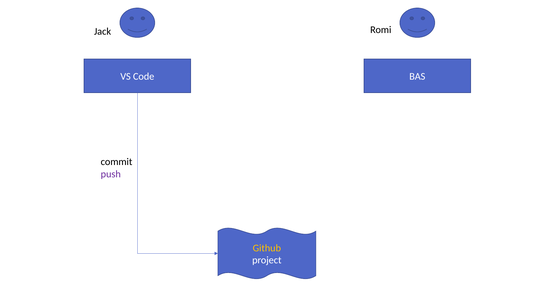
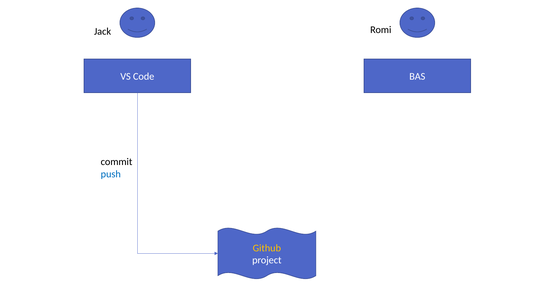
push colour: purple -> blue (111, 174)
